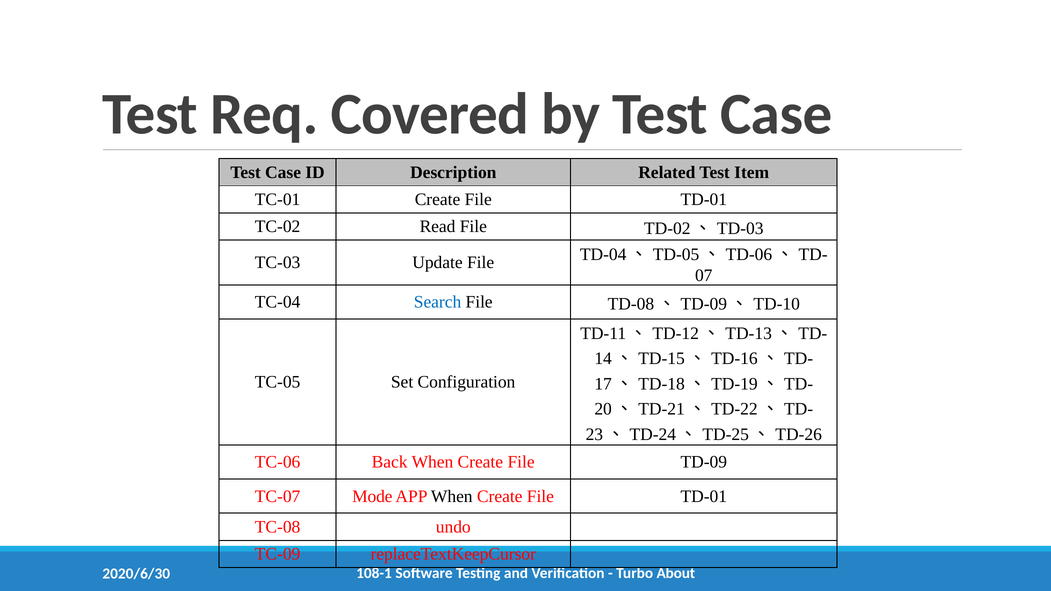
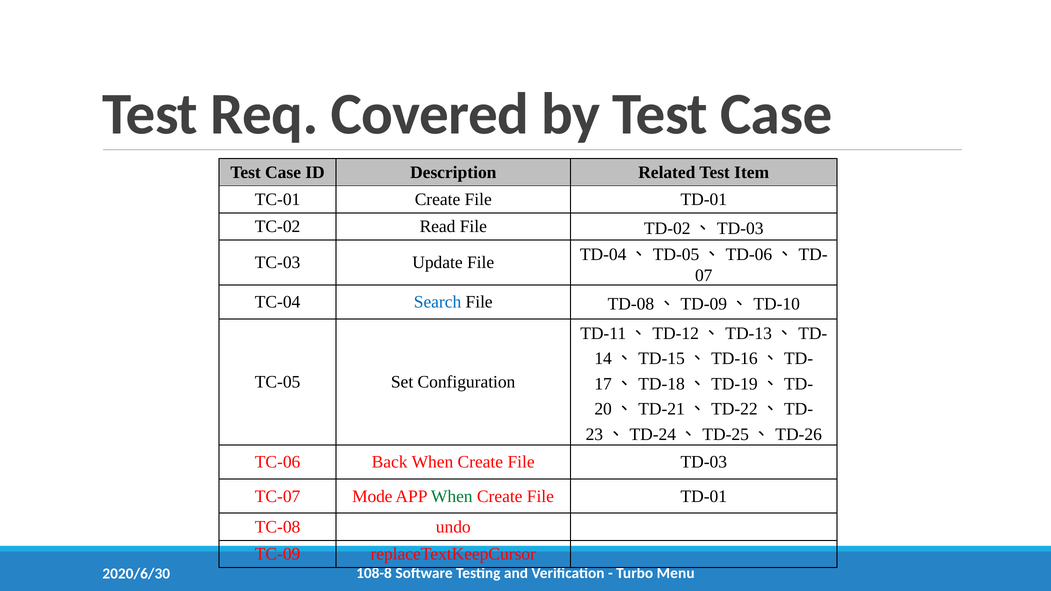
File TD-09: TD-09 -> TD-03 (704, 462)
When colour: black -> green (452, 496)
108-1: 108-1 -> 108-8 (374, 574)
About: About -> Menu (676, 574)
